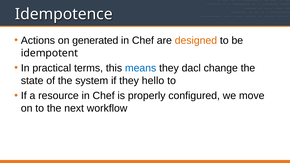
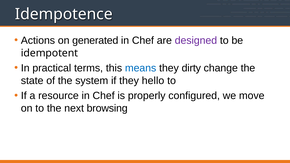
designed colour: orange -> purple (196, 41)
dacl: dacl -> dirty (191, 68)
workflow: workflow -> browsing (107, 108)
